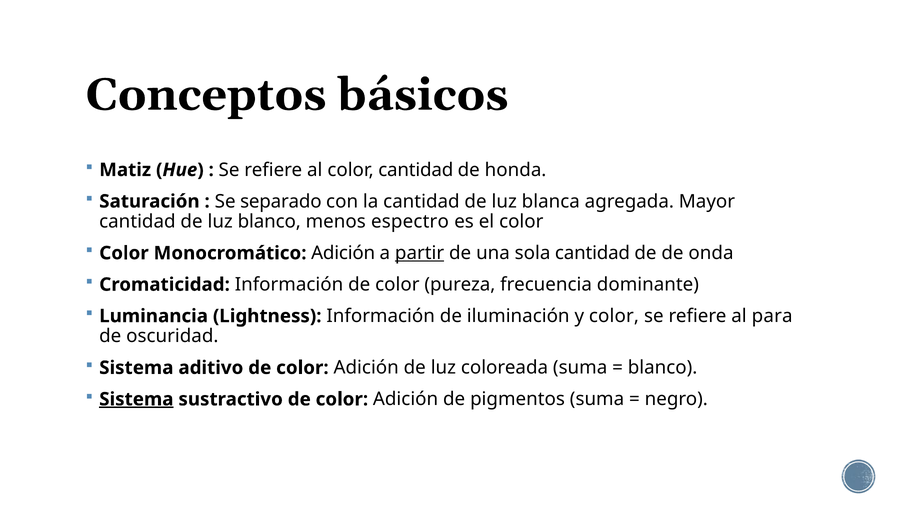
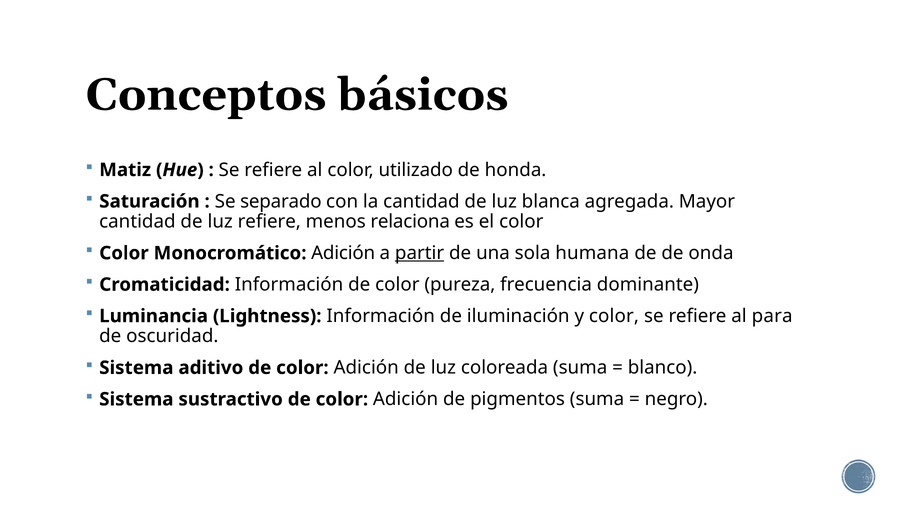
color cantidad: cantidad -> utilizado (416, 170)
luz blanco: blanco -> refiere (269, 222)
espectro: espectro -> relaciona (410, 222)
sola cantidad: cantidad -> humana (592, 253)
Sistema underline: present -> none (136, 399)
